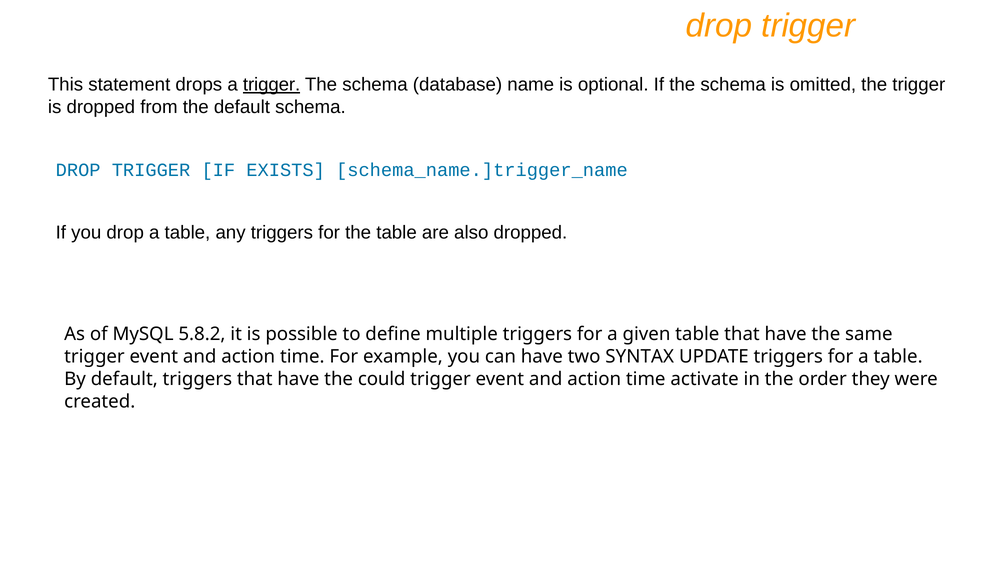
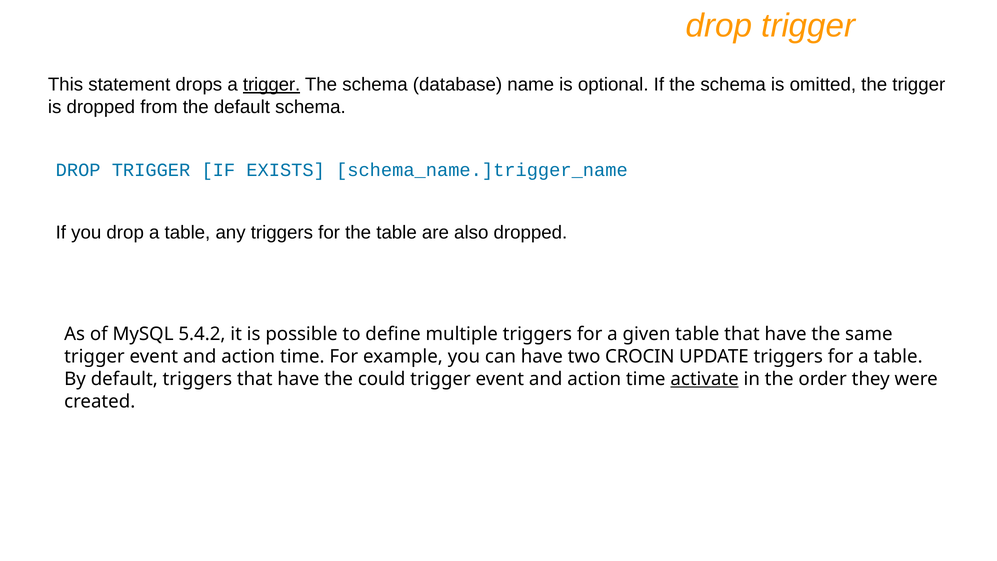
5.8.2: 5.8.2 -> 5.4.2 (202, 334)
SYNTAX: SYNTAX -> CROCIN (640, 356)
activate underline: none -> present (705, 379)
